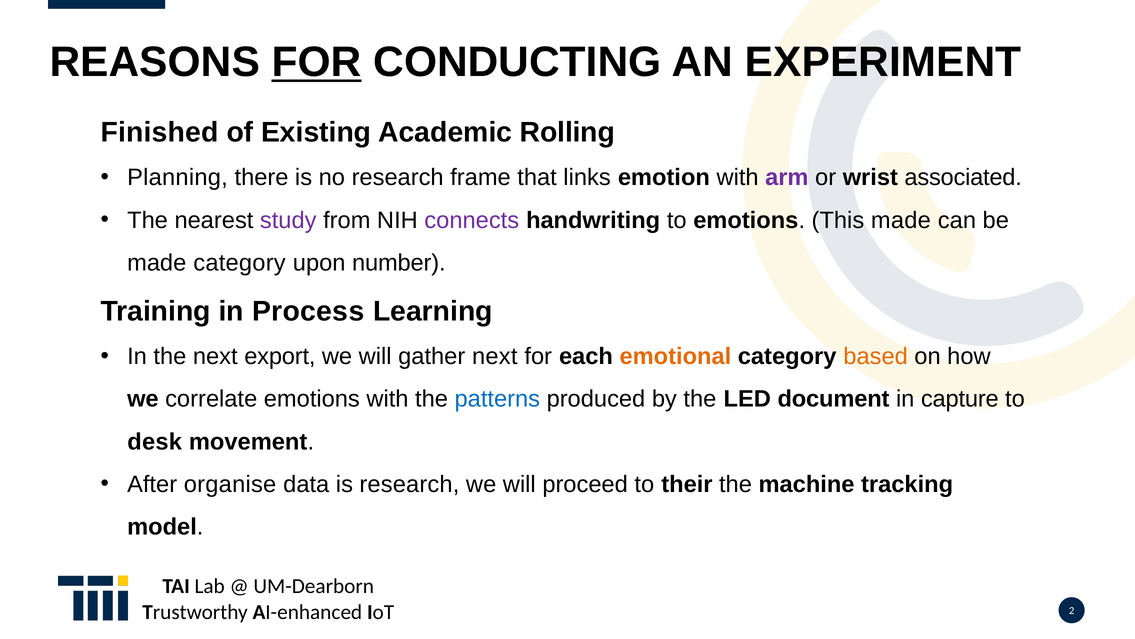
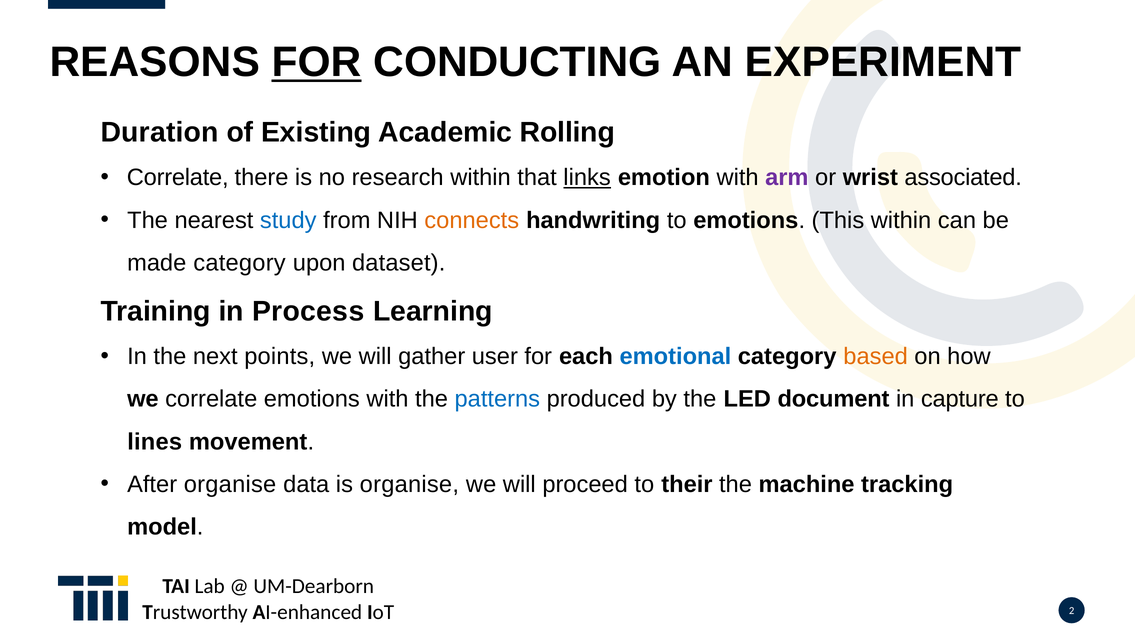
Finished: Finished -> Duration (160, 132)
Planning: Planning -> Correlate (178, 177)
research frame: frame -> within (481, 177)
links underline: none -> present (587, 177)
study colour: purple -> blue (288, 220)
connects colour: purple -> orange (472, 220)
This made: made -> within (901, 220)
number: number -> dataset (399, 263)
export: export -> points (280, 356)
gather next: next -> user (495, 356)
emotional colour: orange -> blue (675, 356)
desk: desk -> lines (155, 441)
is research: research -> organise (409, 484)
